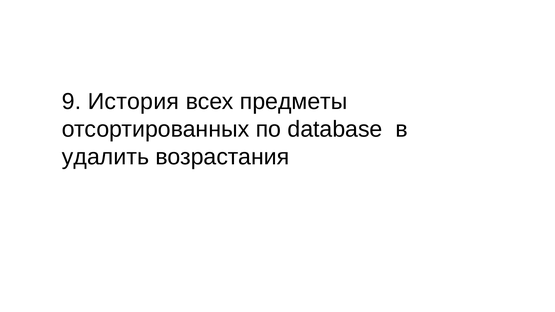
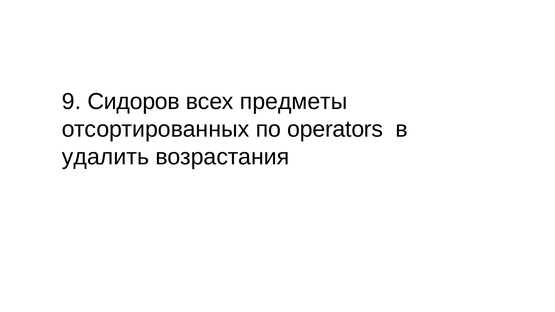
История: История -> Сидоров (134, 102)
database: database -> operators (335, 129)
